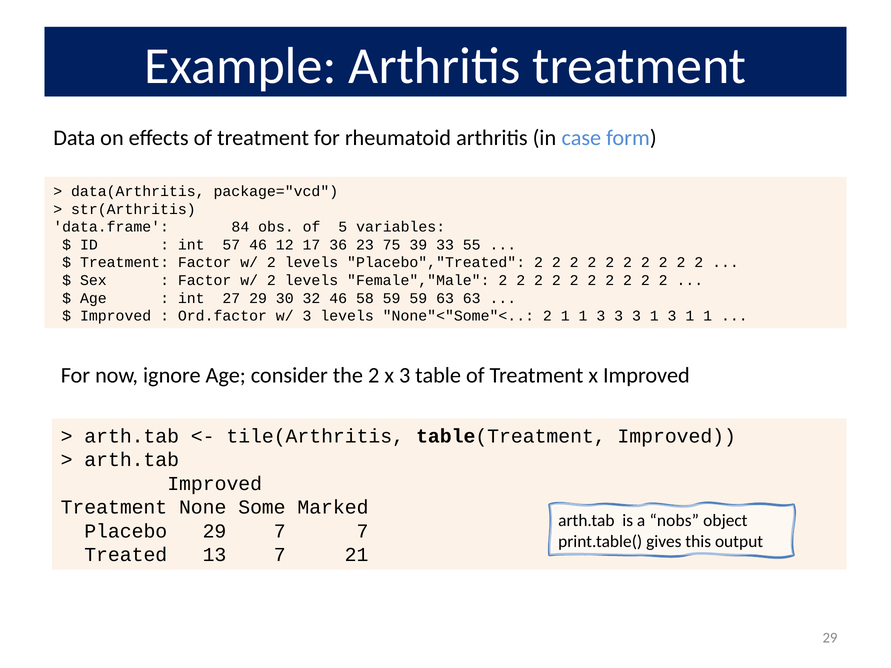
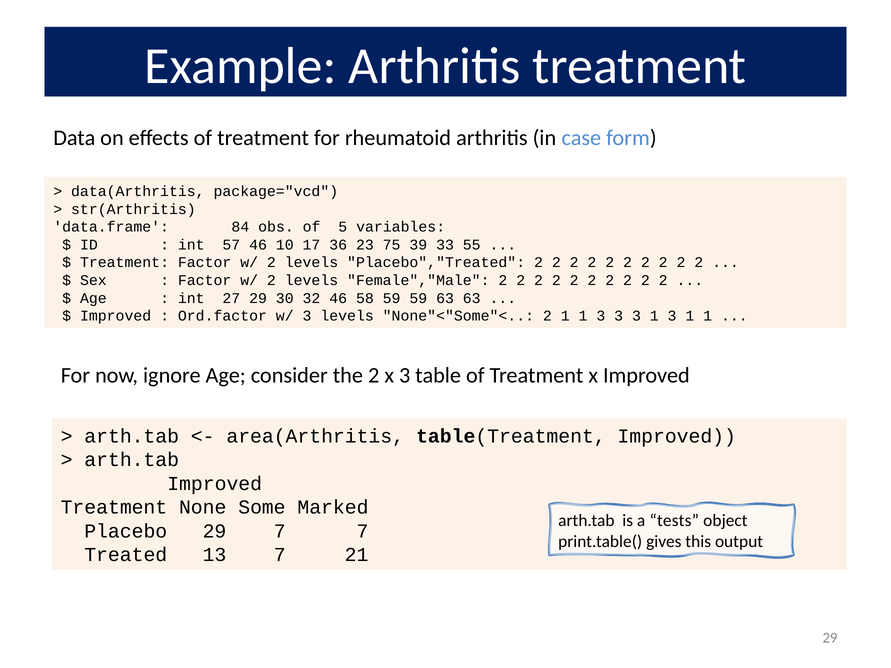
12: 12 -> 10 (285, 245)
tile(Arthritis: tile(Arthritis -> area(Arthritis (315, 436)
nobs: nobs -> tests (674, 521)
